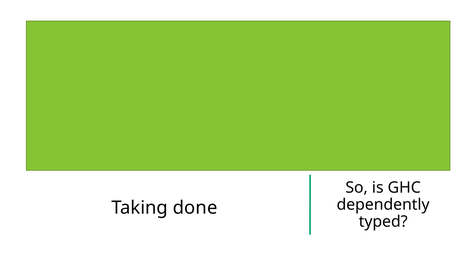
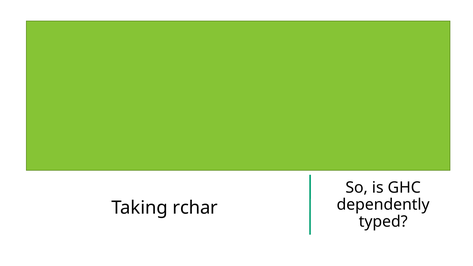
done: done -> rchar (195, 208)
